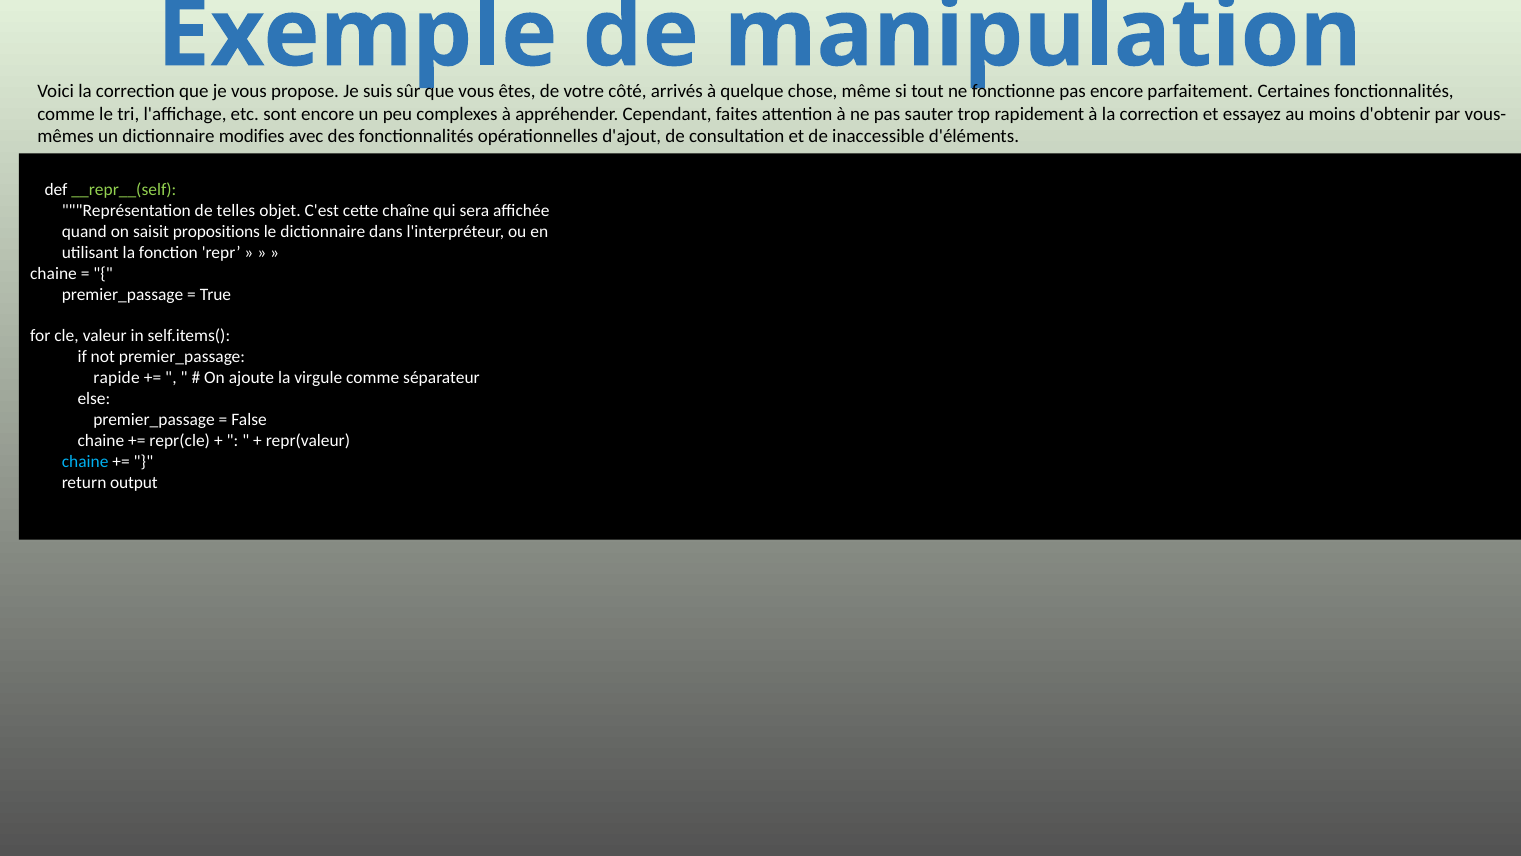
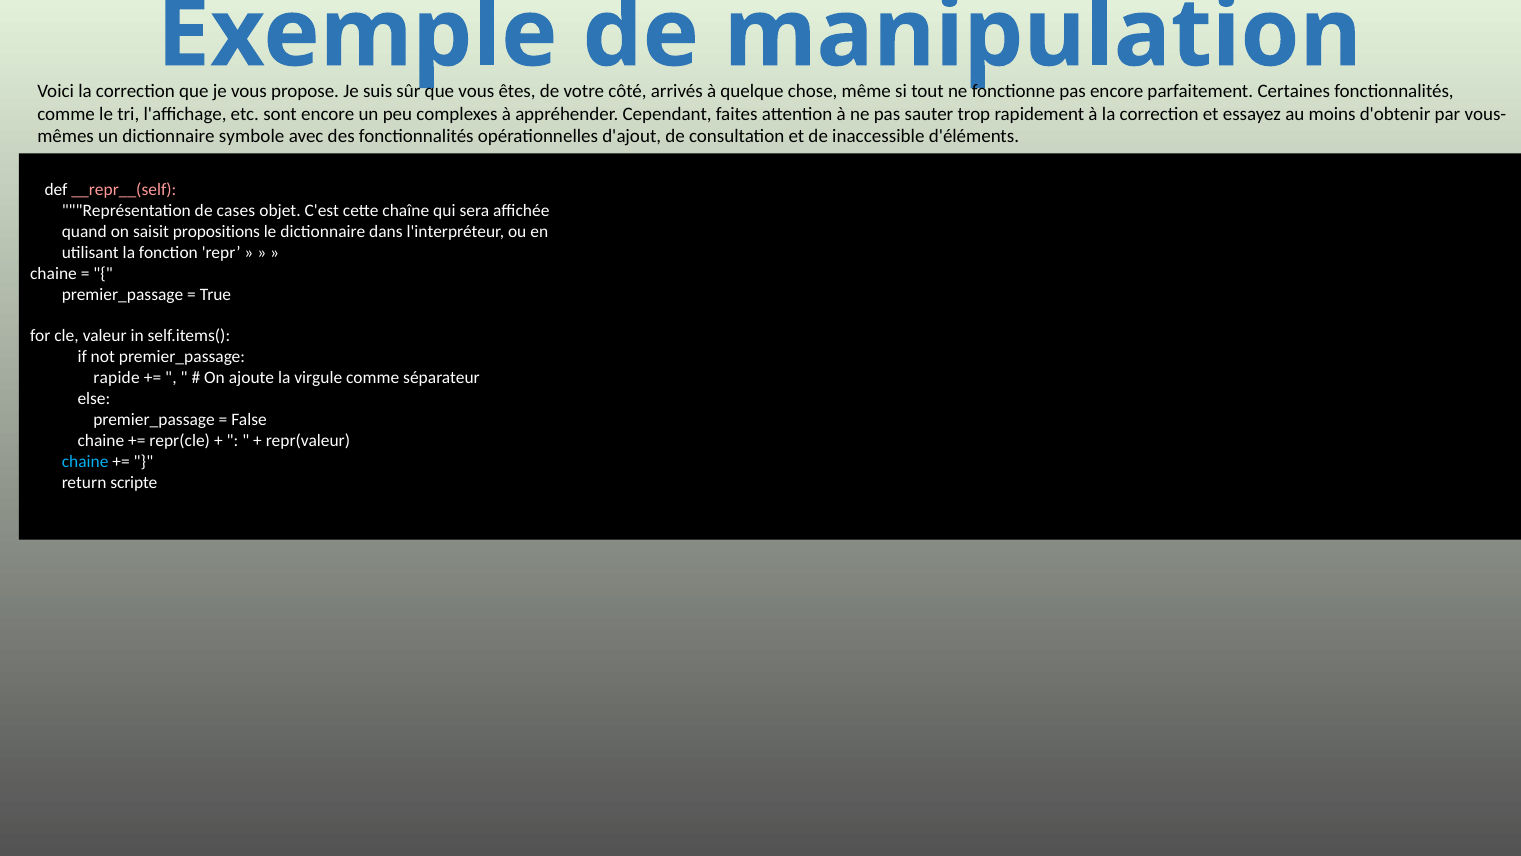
modifies: modifies -> symbole (252, 137)
__repr__(self colour: light green -> pink (124, 190)
telles: telles -> cases (236, 210)
output: output -> scripte (134, 483)
